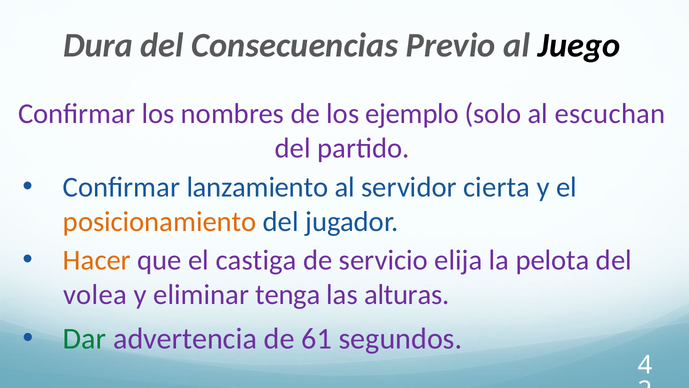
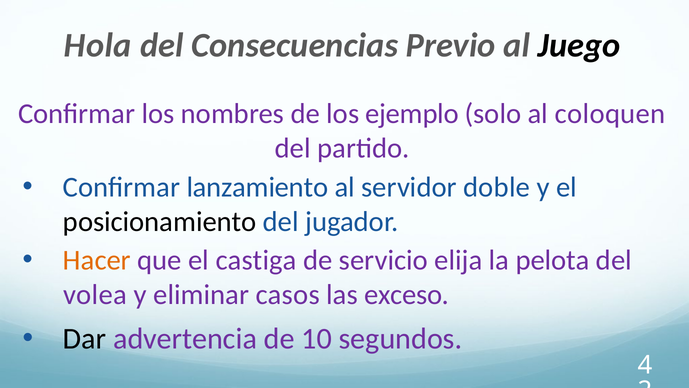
Dura: Dura -> Hola (98, 45)
escuchan: escuchan -> coloquen (610, 114)
cierta: cierta -> doble (497, 187)
posicionamiento colour: orange -> black (160, 221)
tenga: tenga -> casos (288, 295)
alturas: alturas -> exceso (407, 295)
Dar colour: green -> black (85, 339)
61: 61 -> 10 (317, 339)
